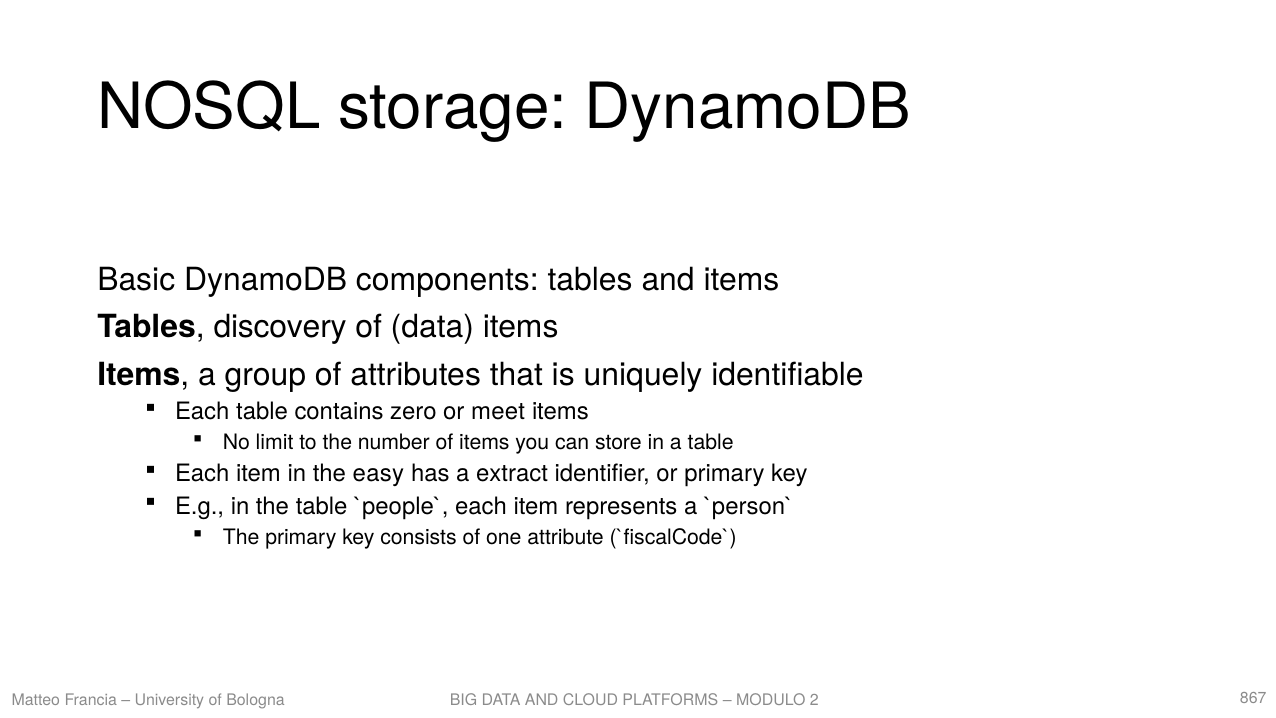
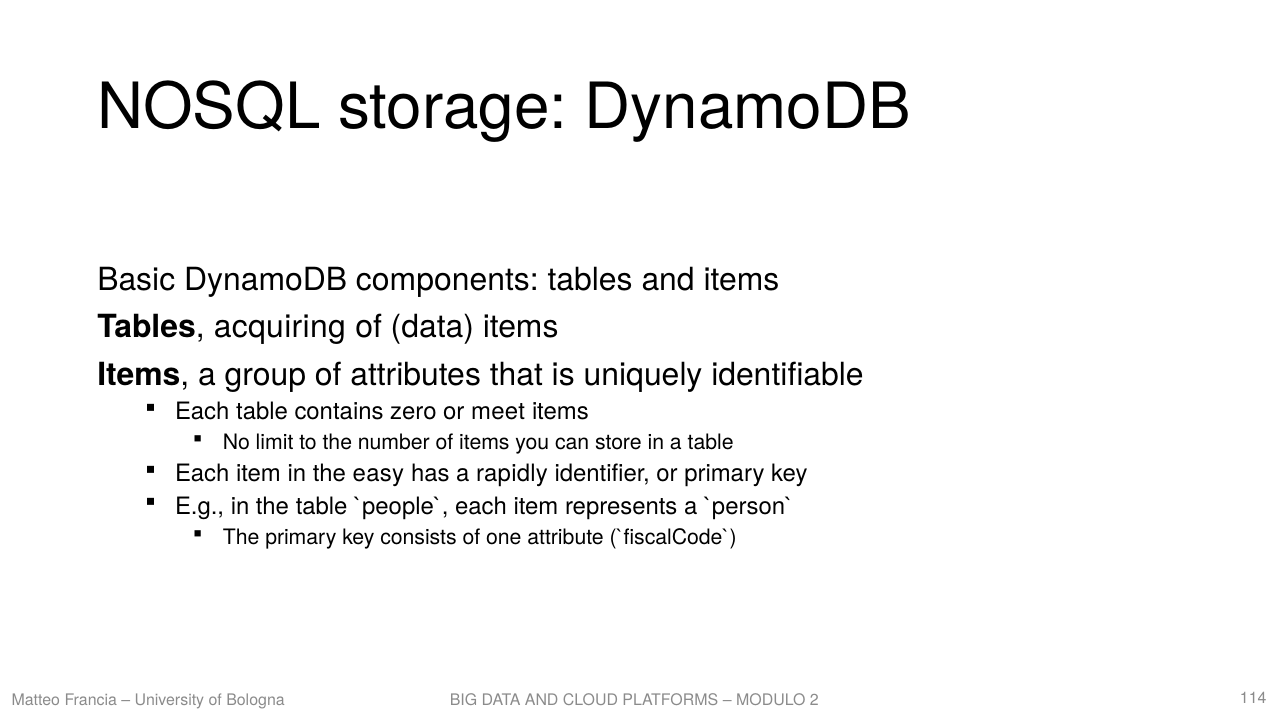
discovery: discovery -> acquiring (280, 327)
extract: extract -> rapidly (512, 474)
867: 867 -> 114 (1253, 698)
